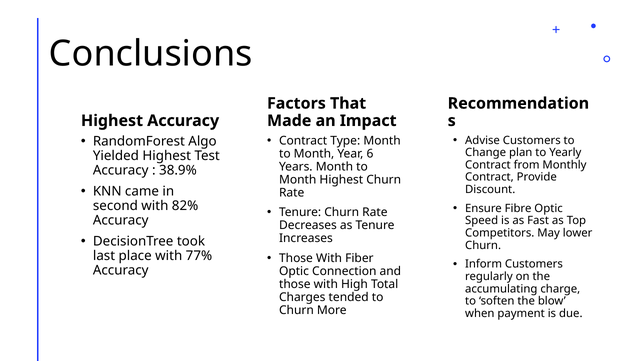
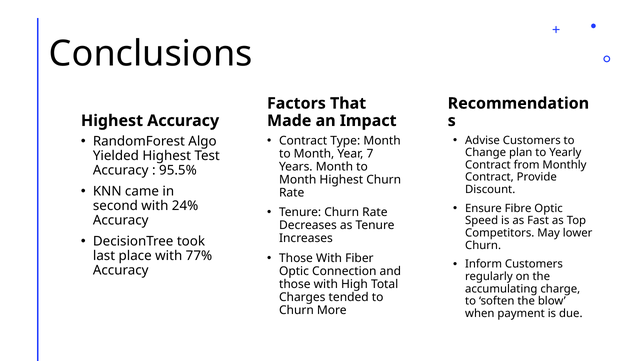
6: 6 -> 7 (370, 154)
38.9%: 38.9% -> 95.5% (178, 170)
82%: 82% -> 24% (185, 206)
